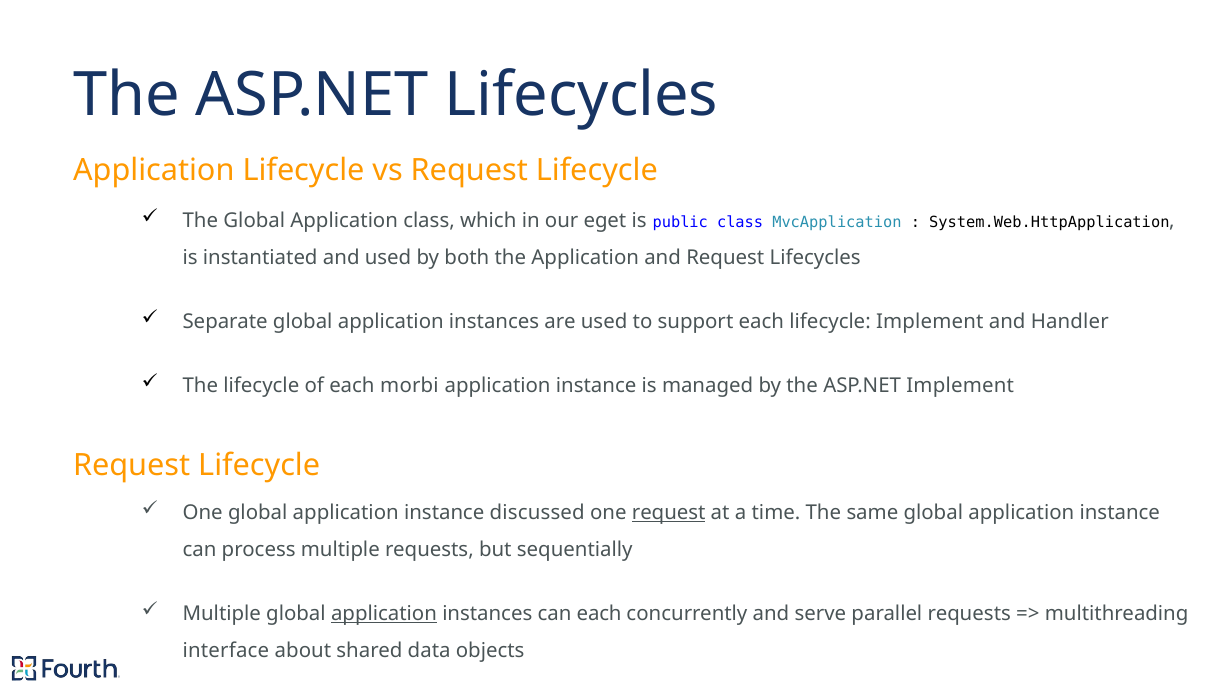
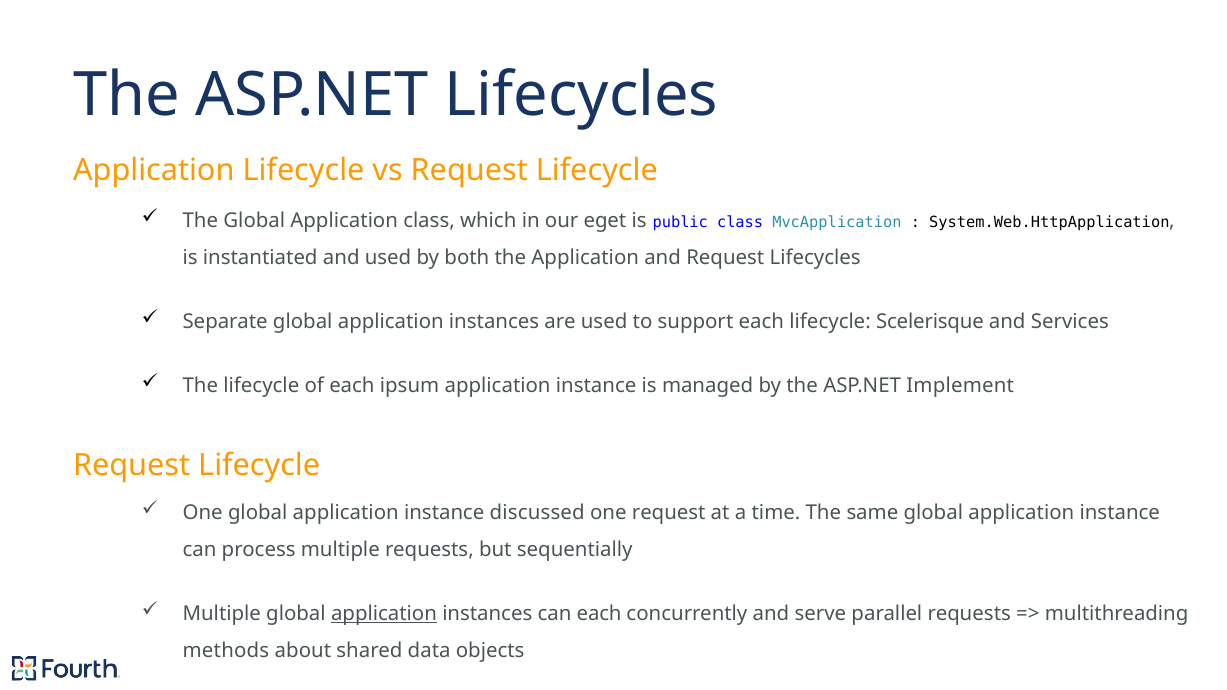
lifecycle Implement: Implement -> Scelerisque (930, 322)
Handler: Handler -> Services (1070, 322)
morbi: morbi -> ipsum (410, 386)
request underline: present -> none (669, 513)
interface: interface -> methods (226, 651)
